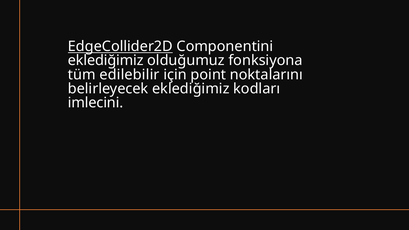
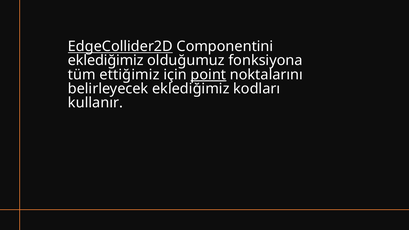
edilebilir: edilebilir -> ettiğimiz (129, 75)
point underline: none -> present (208, 75)
imlecini: imlecini -> kullanır (96, 103)
